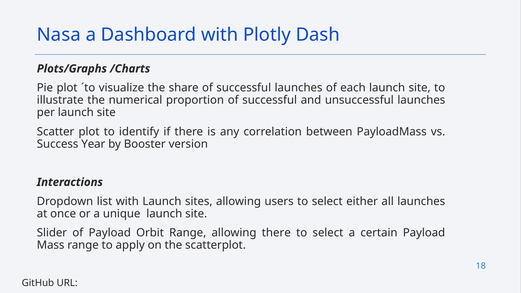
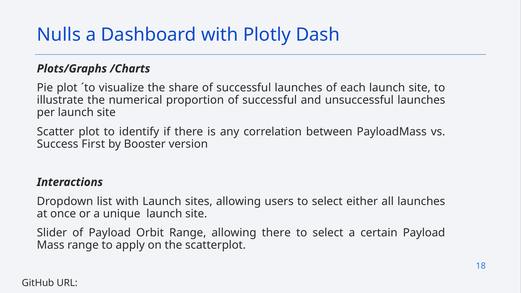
Nasa: Nasa -> Nulls (59, 35)
Year: Year -> First (93, 144)
